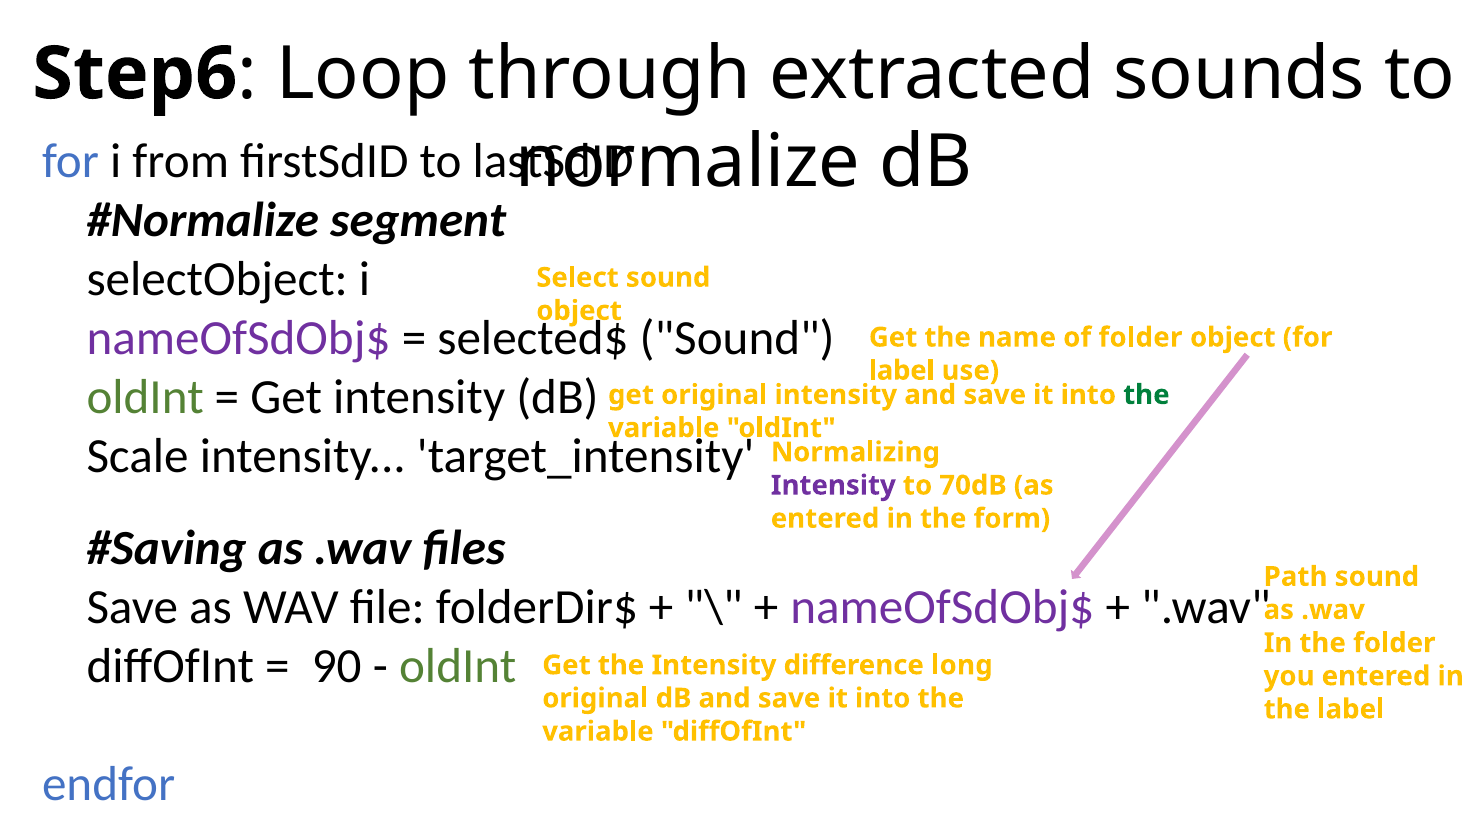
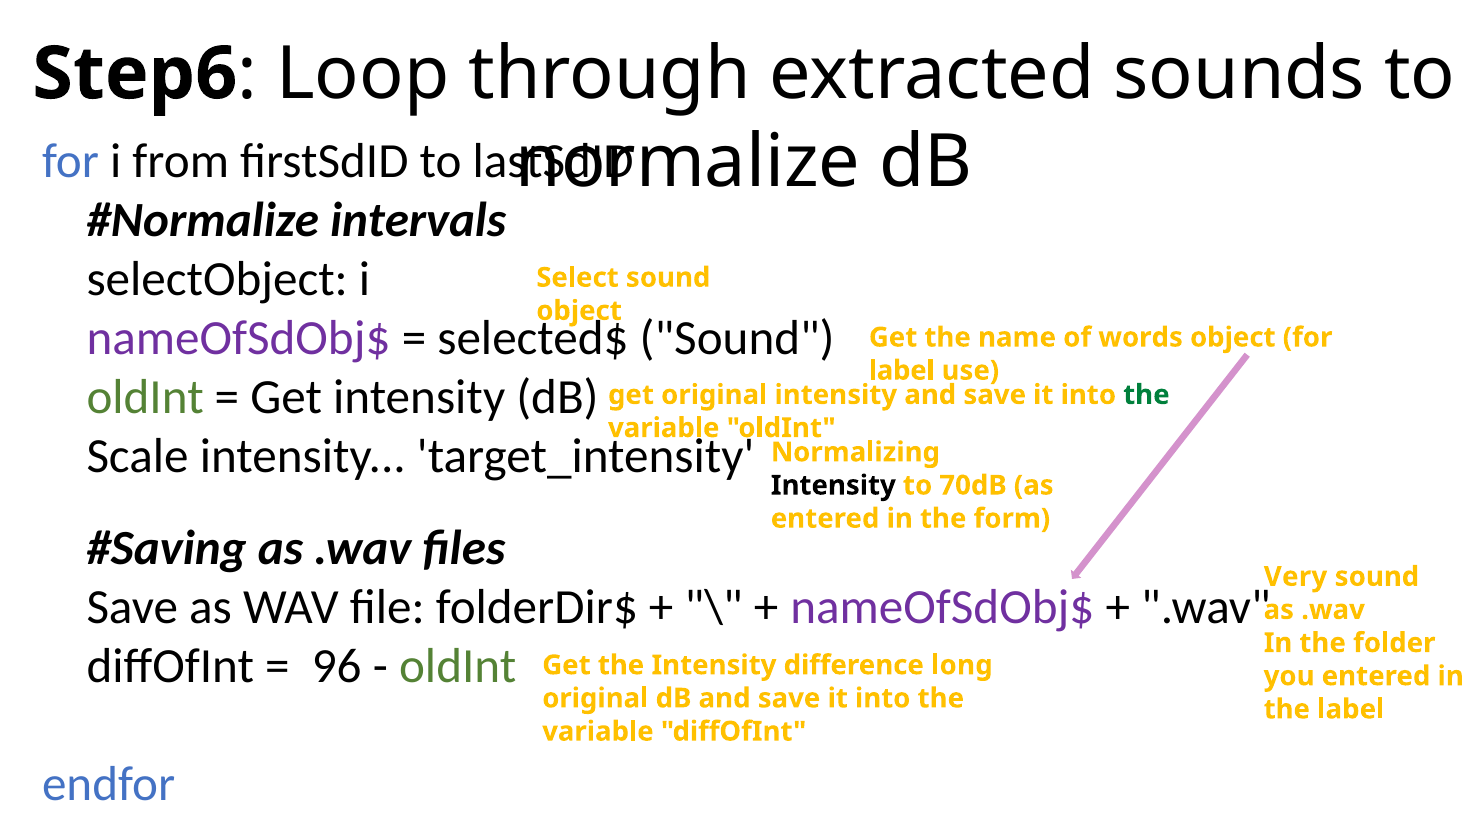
segment: segment -> intervals (418, 220)
of folder: folder -> words (1141, 337)
Intensity colour: purple -> black (833, 485)
Path: Path -> Very (1295, 577)
90: 90 -> 96 (337, 666)
